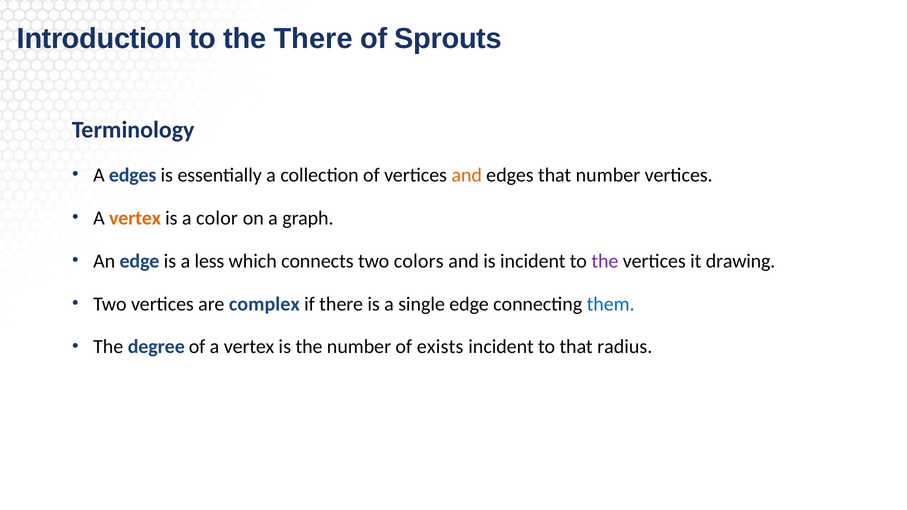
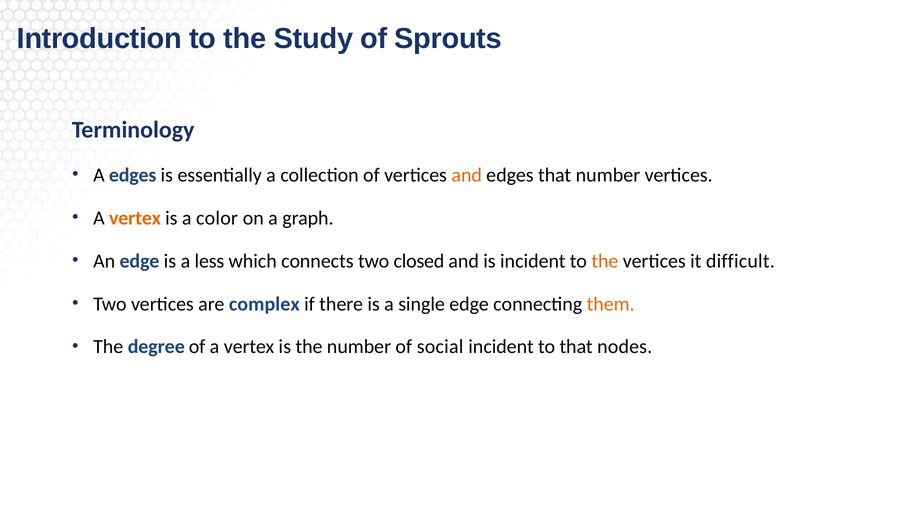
the There: There -> Study (313, 39)
colors: colors -> closed (419, 261)
the colour: purple -> orange (605, 261)
drawing: drawing -> difficult (740, 261)
them colour: blue -> orange (611, 304)
exists: exists -> social (440, 347)
radius: radius -> nodes (625, 347)
